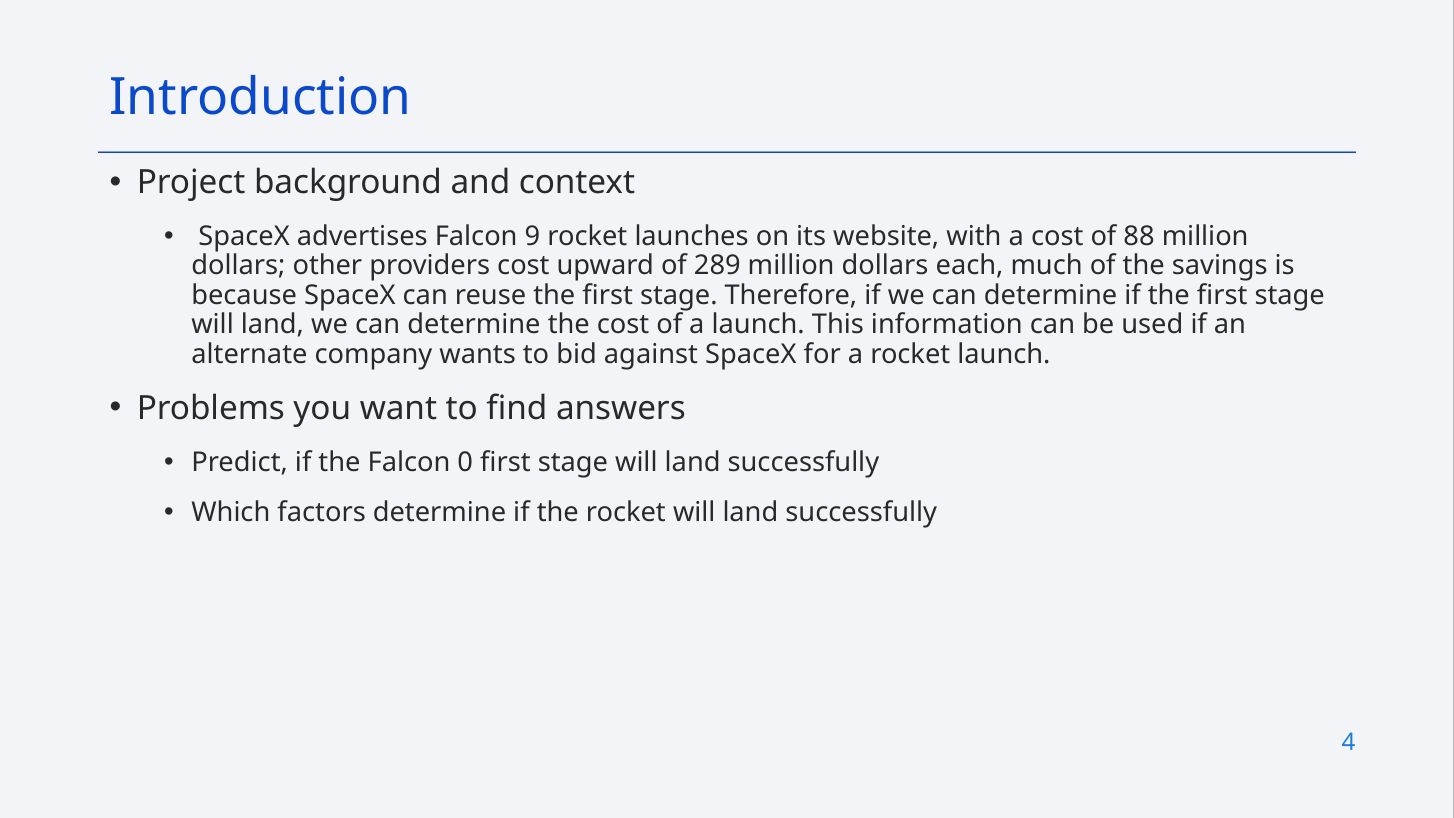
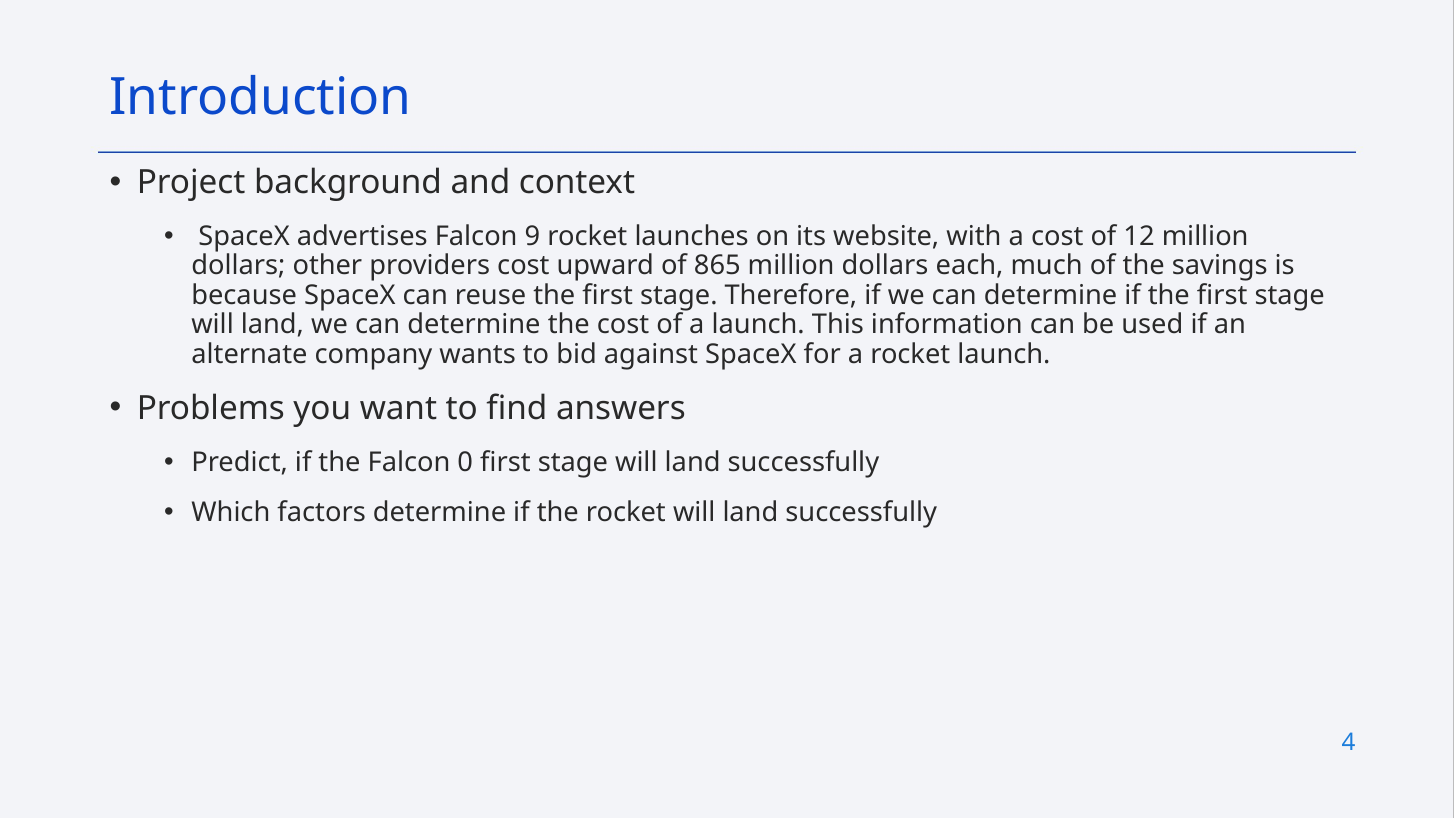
88: 88 -> 12 (1139, 236)
289: 289 -> 865 (717, 266)
